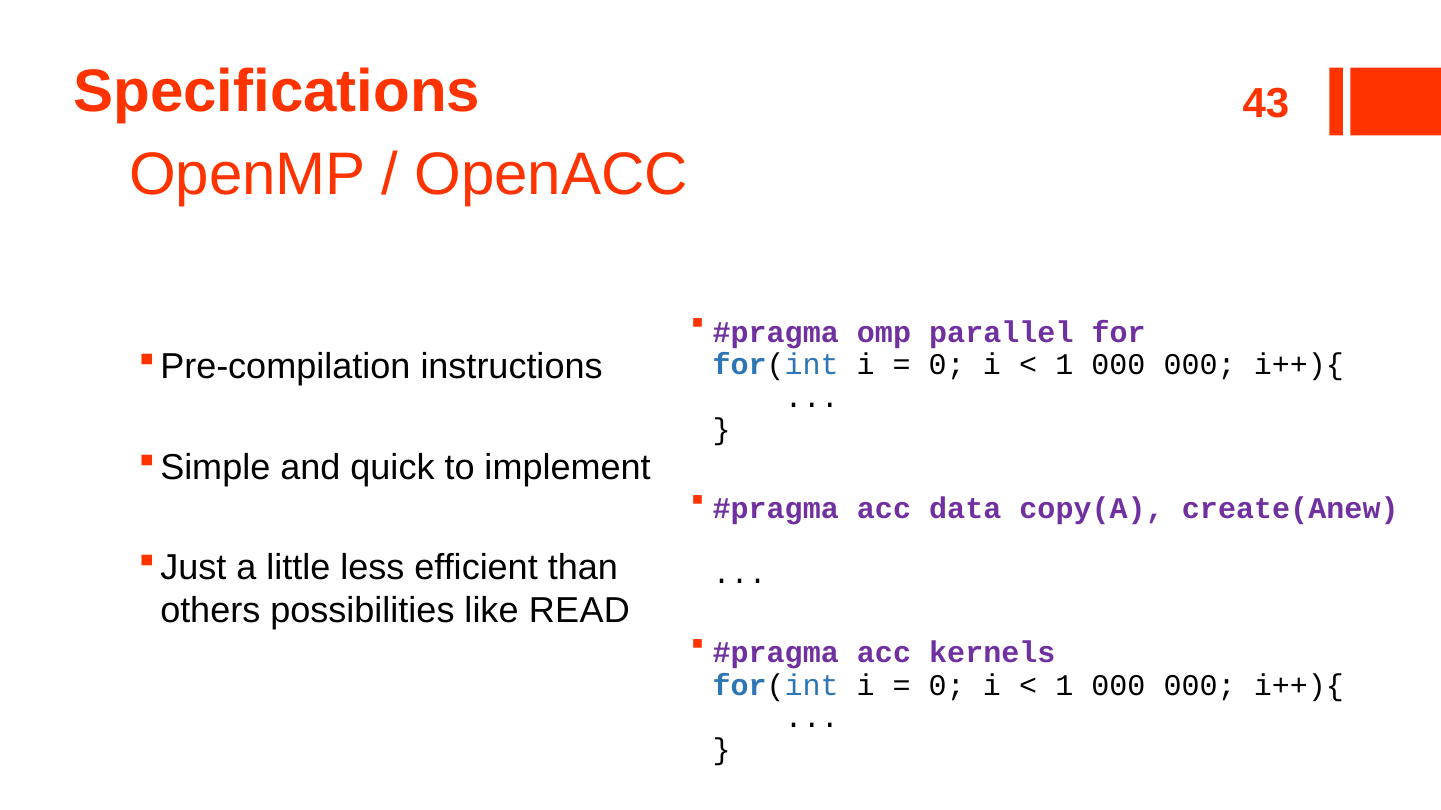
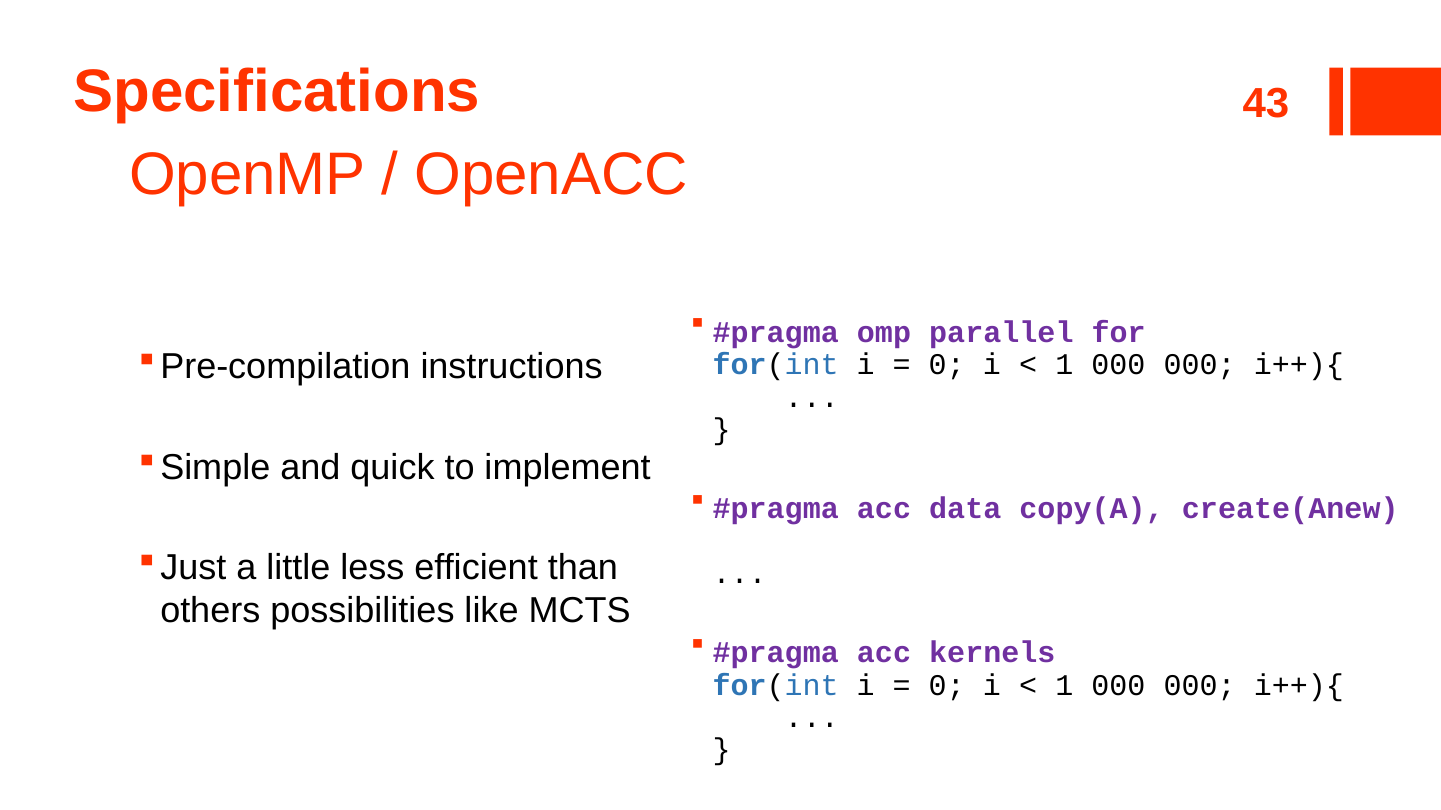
READ: READ -> MCTS (580, 612)
